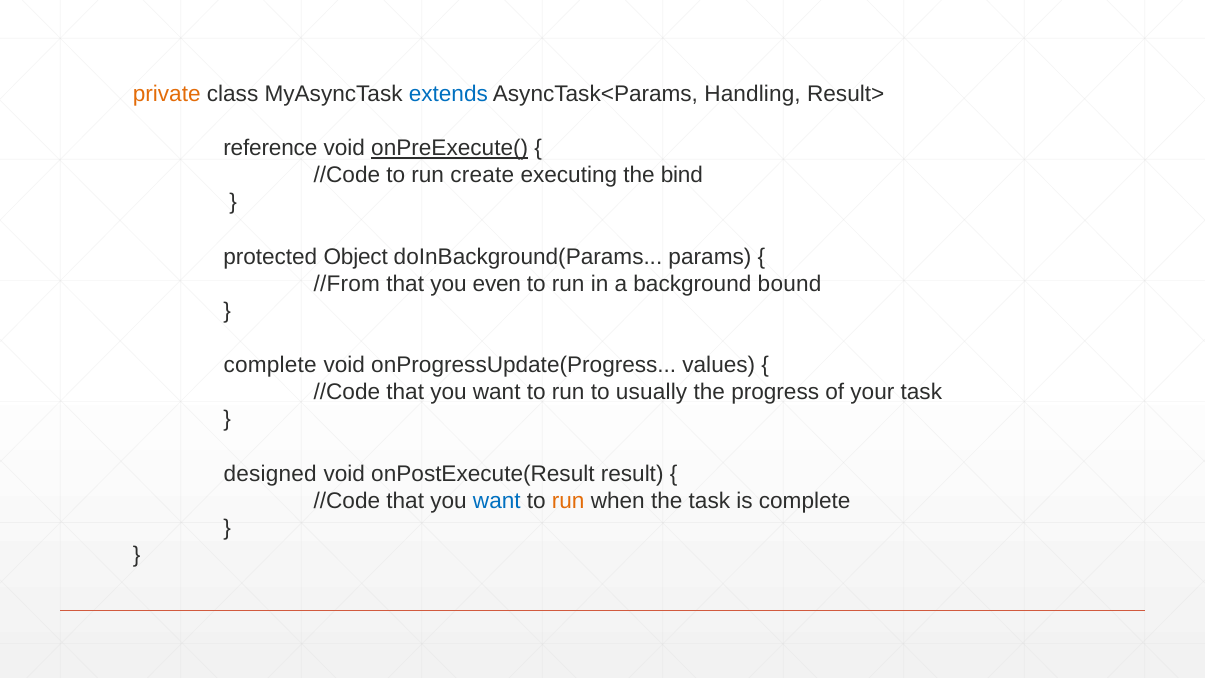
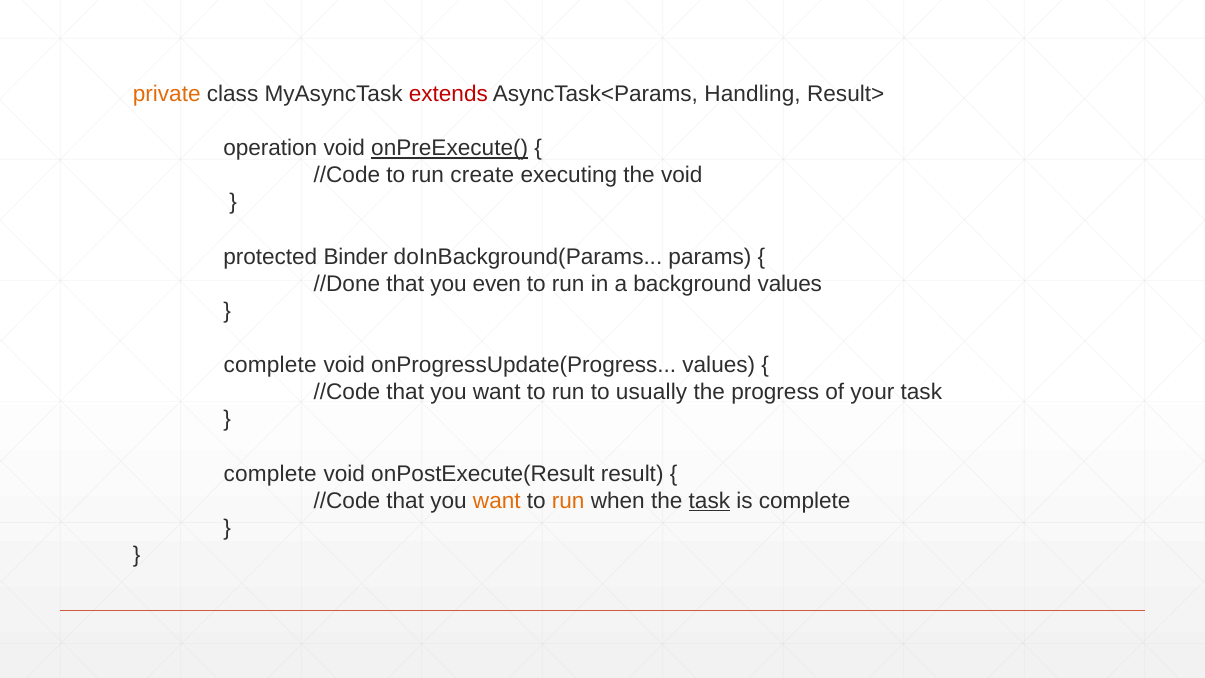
extends colour: blue -> red (448, 94)
reference: reference -> operation (270, 148)
the bind: bind -> void (682, 175)
Object: Object -> Binder (356, 257)
//From: //From -> //Done (347, 284)
background bound: bound -> values (790, 284)
designed: designed -> complete (270, 474)
want colour: blue -> orange (497, 501)
task underline: none -> present (709, 501)
